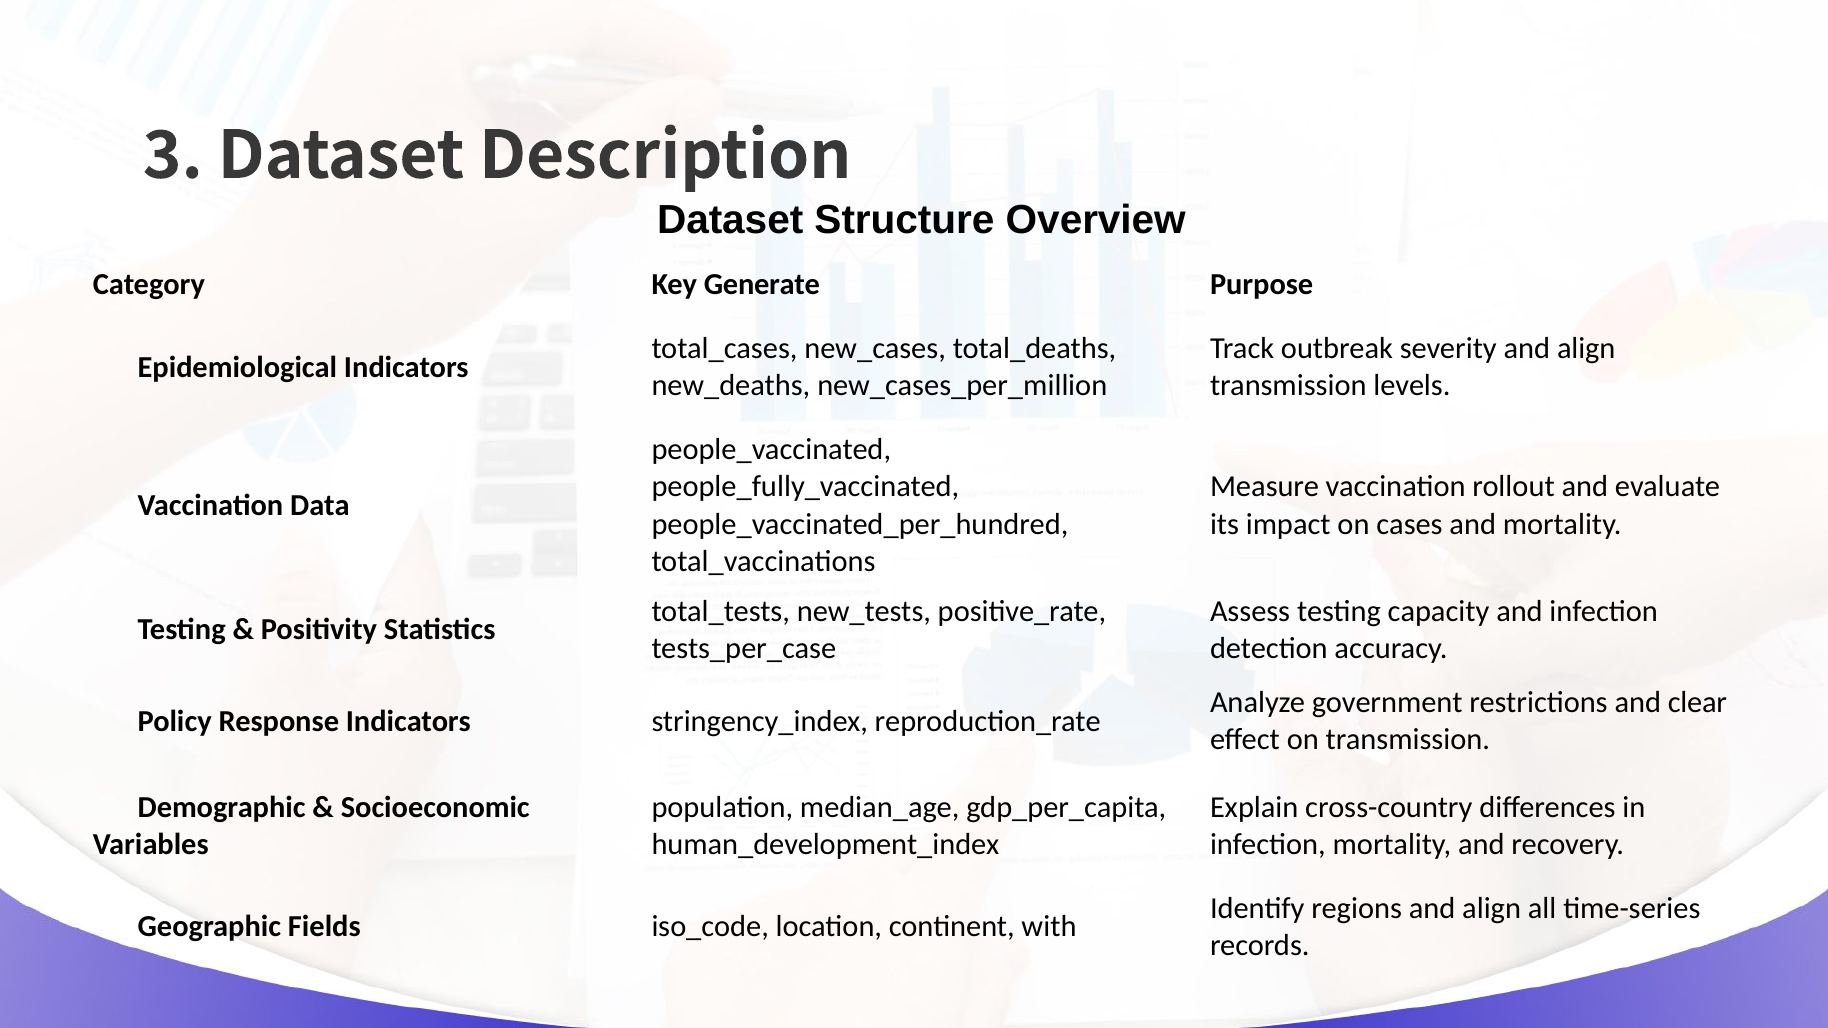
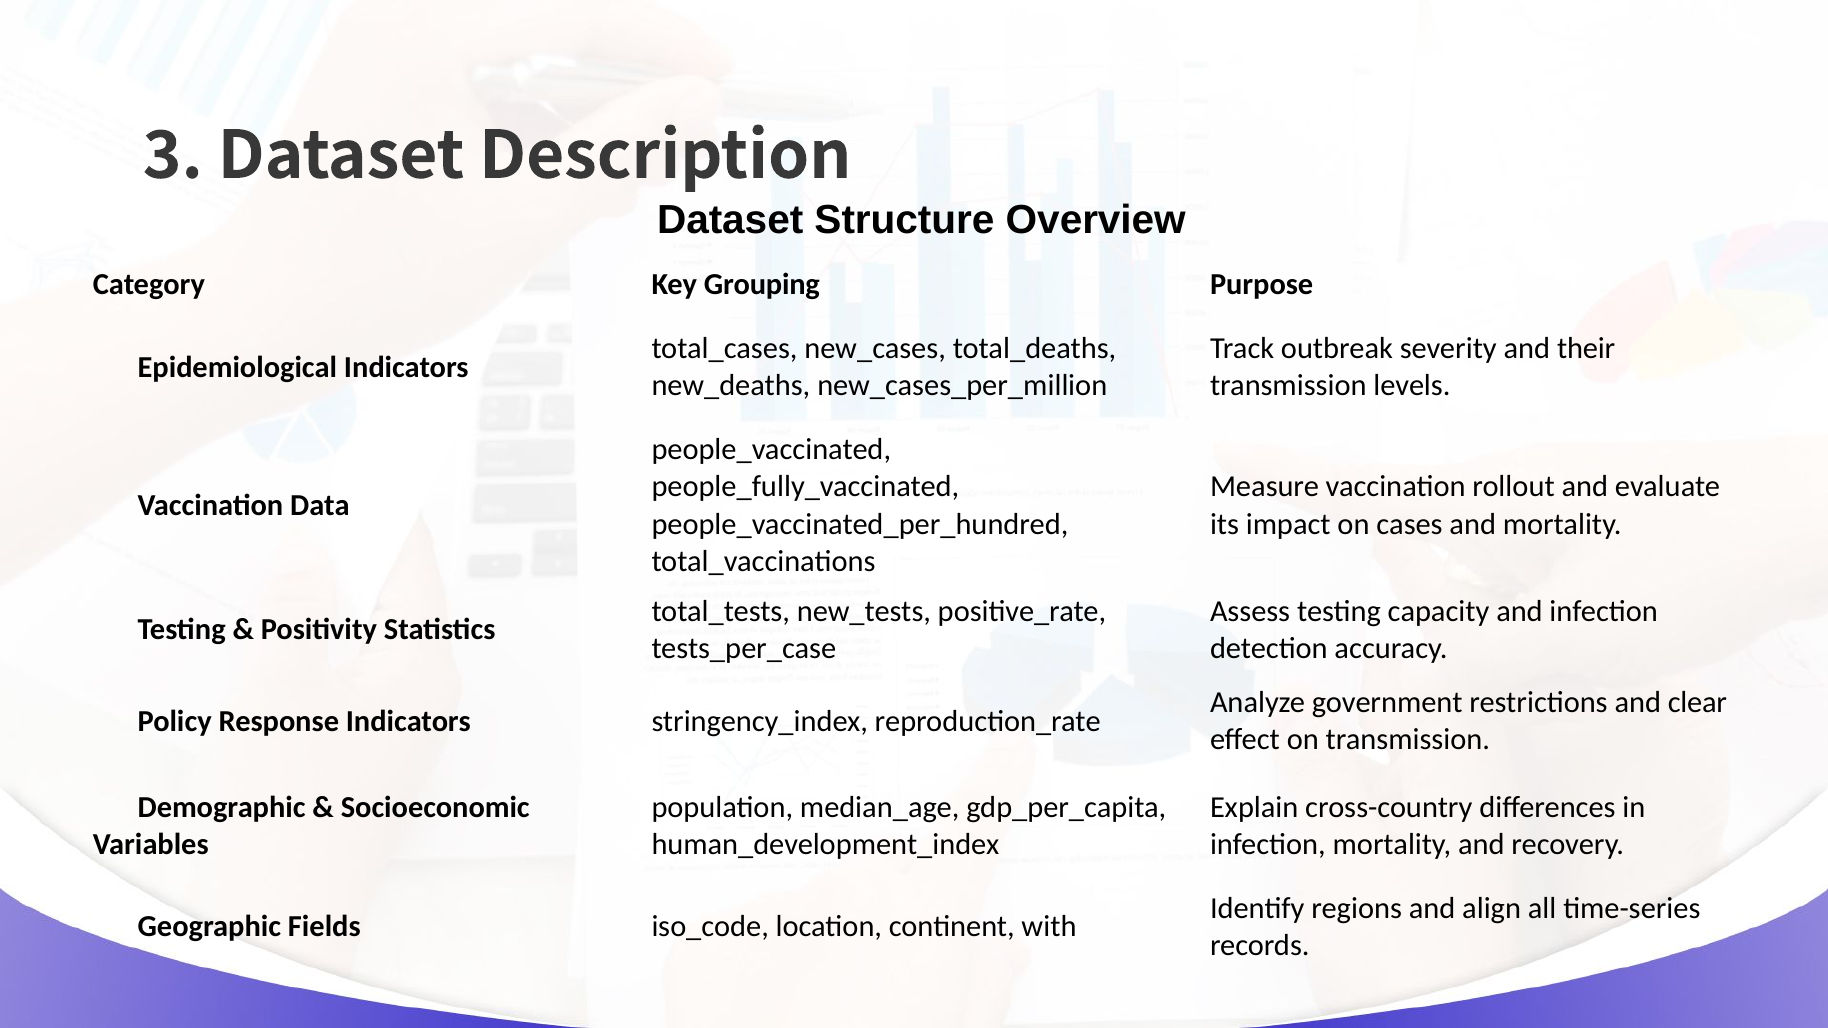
Generate: Generate -> Grouping (762, 285)
severity and align: align -> their (1586, 349)
